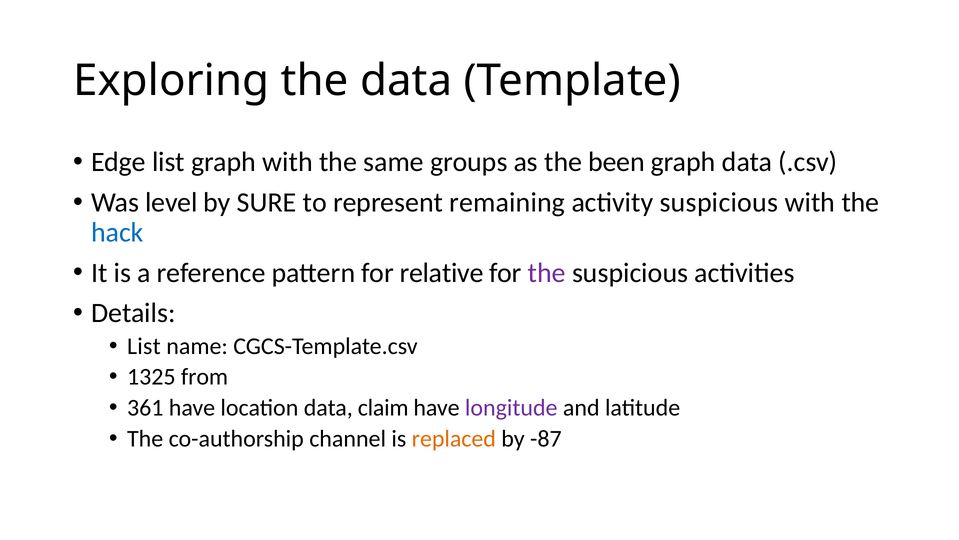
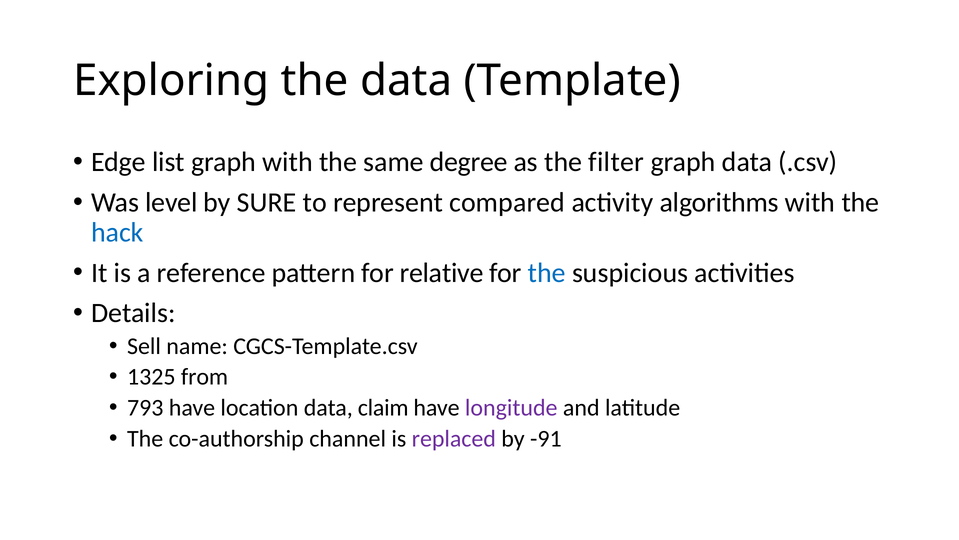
groups: groups -> degree (469, 162)
been: been -> filter (616, 162)
remaining: remaining -> compared (507, 202)
activity suspicious: suspicious -> algorithms (719, 202)
the colour: purple -> blue (547, 273)
List: List -> Sell (144, 346)
361: 361 -> 793 (145, 407)
replaced colour: orange -> purple (454, 438)
-87: -87 -> -91 (546, 438)
